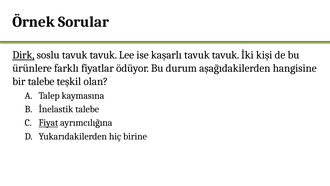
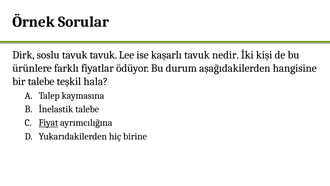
Dirk underline: present -> none (23, 55)
kaşarlı tavuk tavuk: tavuk -> nedir (225, 55)
olan: olan -> hala (96, 81)
